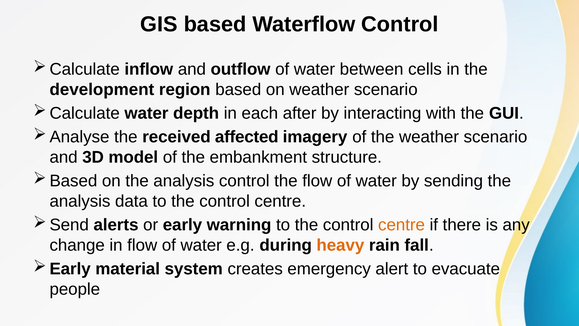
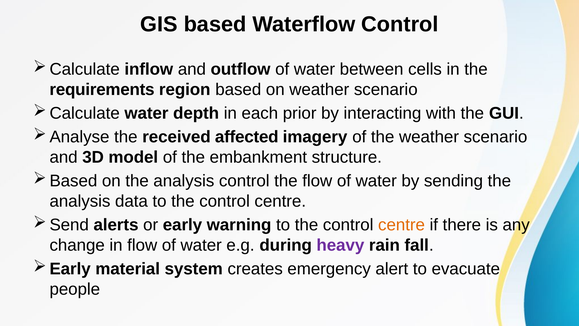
development: development -> requirements (102, 90)
after: after -> prior (300, 113)
heavy colour: orange -> purple (340, 245)
